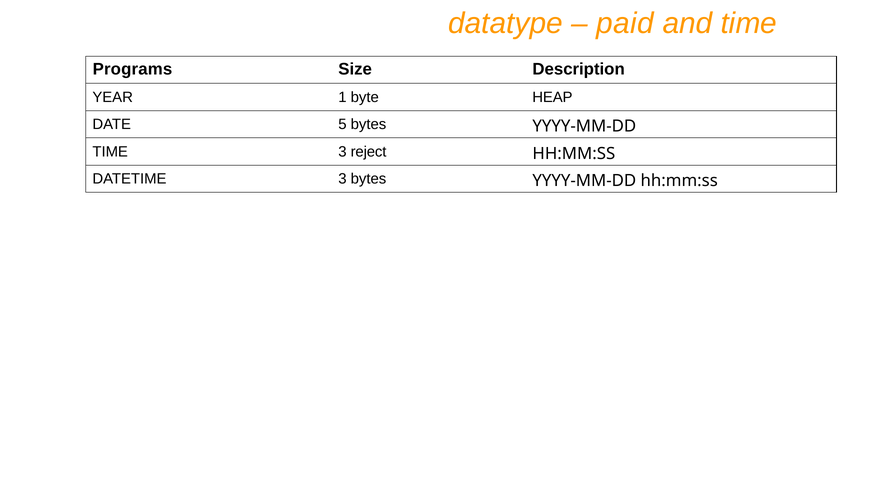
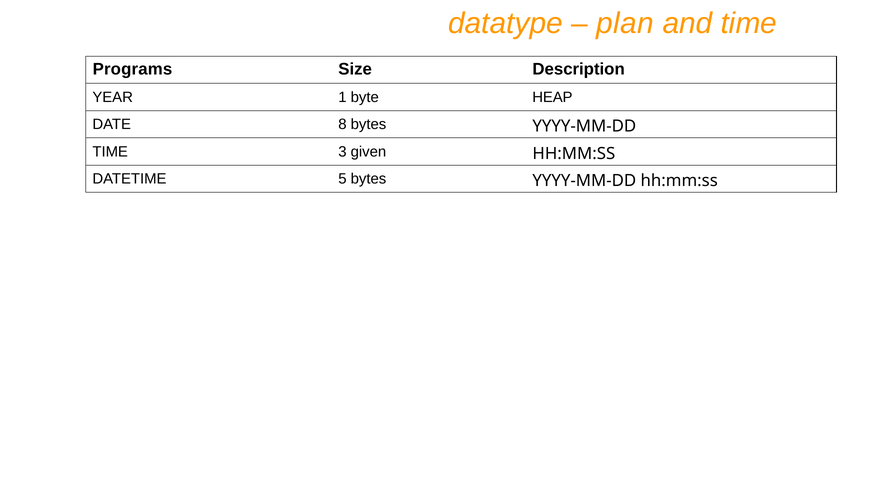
paid: paid -> plan (625, 23)
5: 5 -> 8 (342, 125)
reject: reject -> given (368, 152)
DATETIME 3: 3 -> 5 (342, 179)
